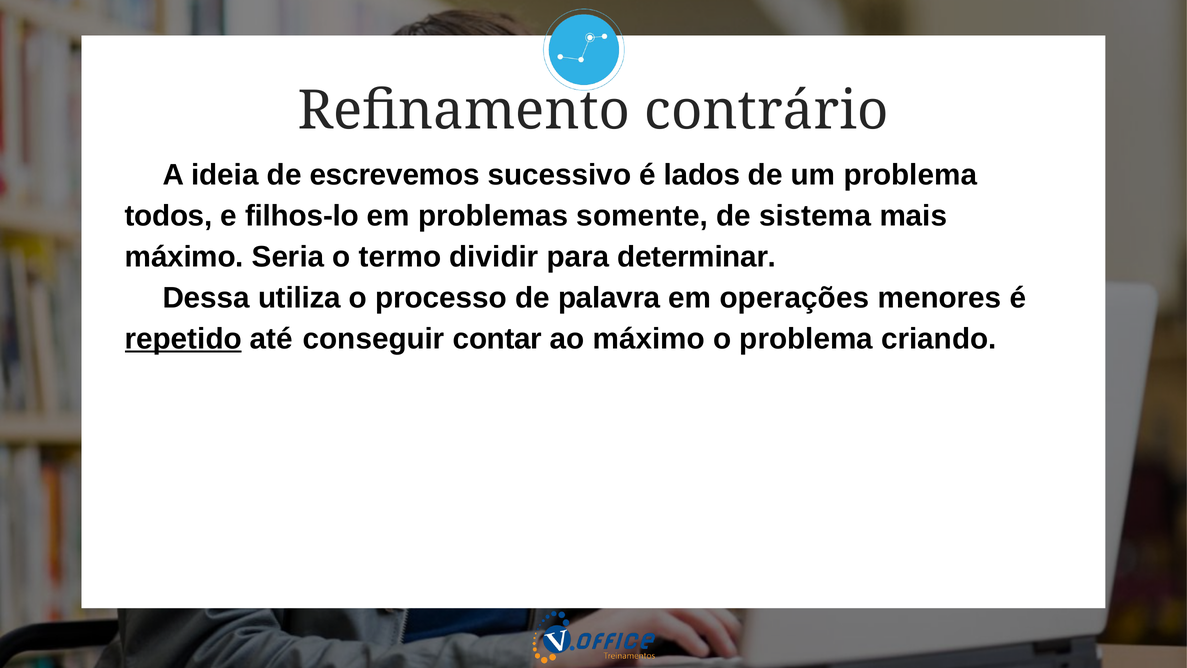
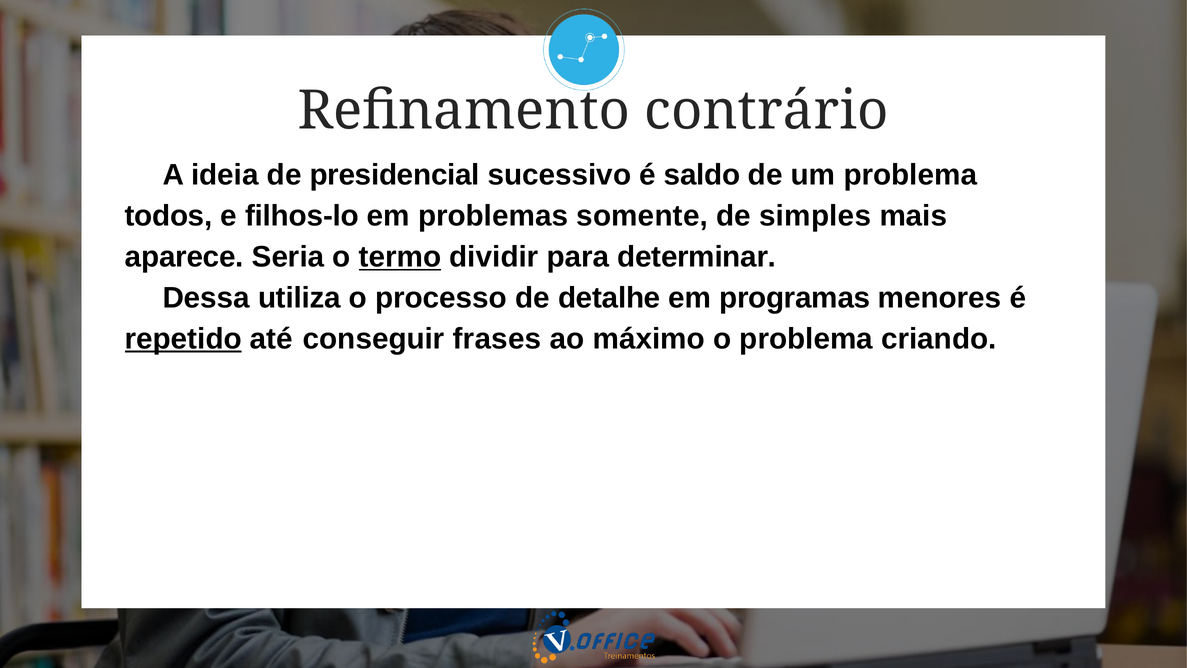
escrevemos: escrevemos -> presidencial (395, 175)
lados: lados -> saldo (702, 175)
sistema: sistema -> simples (815, 216)
máximo: máximo -> aparece (184, 257)
termo underline: none -> present (400, 257)
palavra: palavra -> detalhe (609, 298)
operações: operações -> programas (795, 298)
contar: contar -> frases (497, 339)
